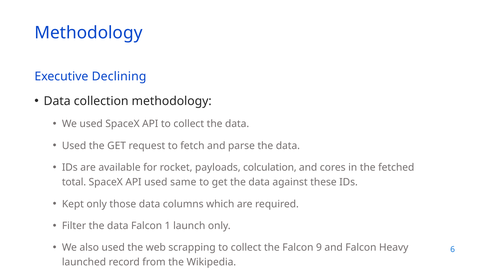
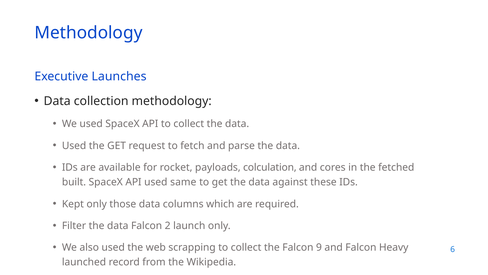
Declining: Declining -> Launches (119, 76)
total: total -> built (74, 182)
1: 1 -> 2 (168, 225)
